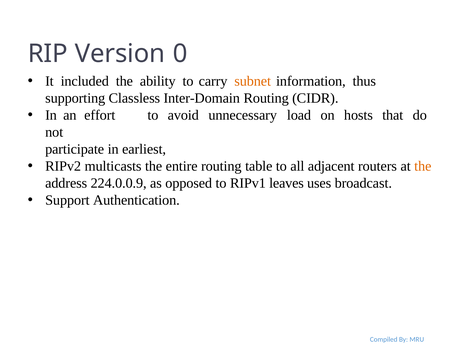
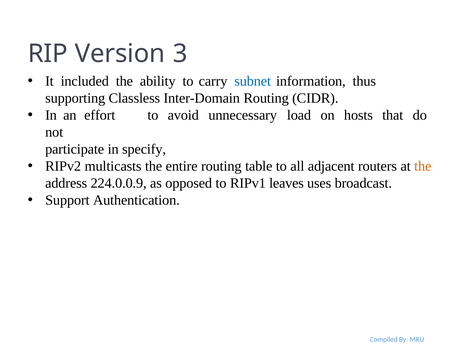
0: 0 -> 3 (180, 54)
subnet colour: orange -> blue (253, 81)
earliest: earliest -> specify (144, 149)
